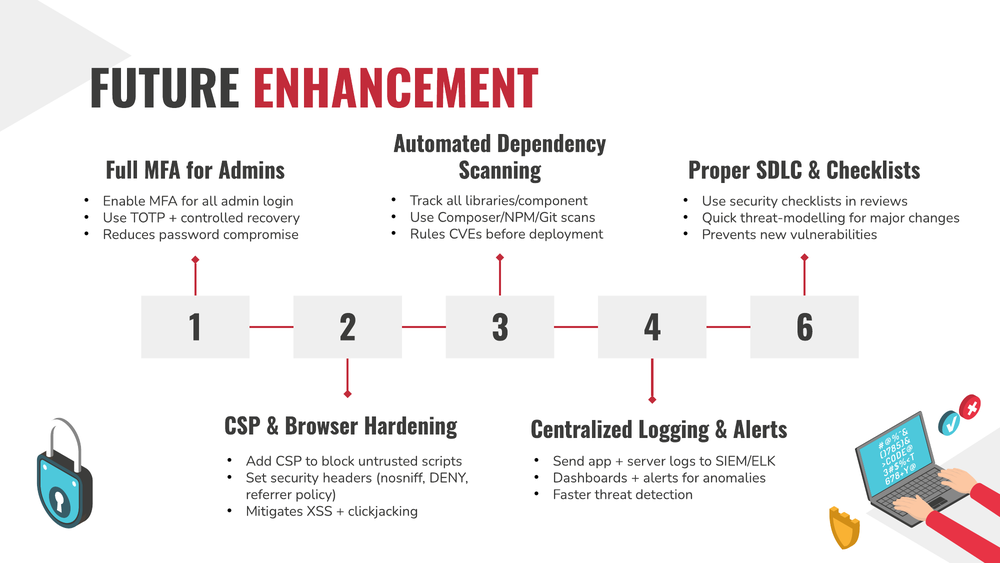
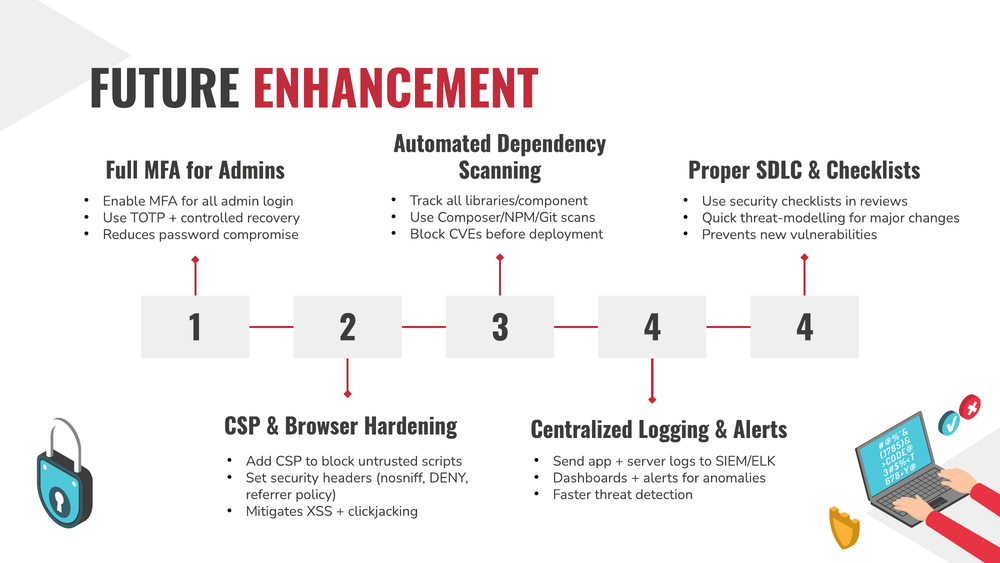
Rules: Rules -> Block (428, 234)
3 6: 6 -> 4 (805, 329)
